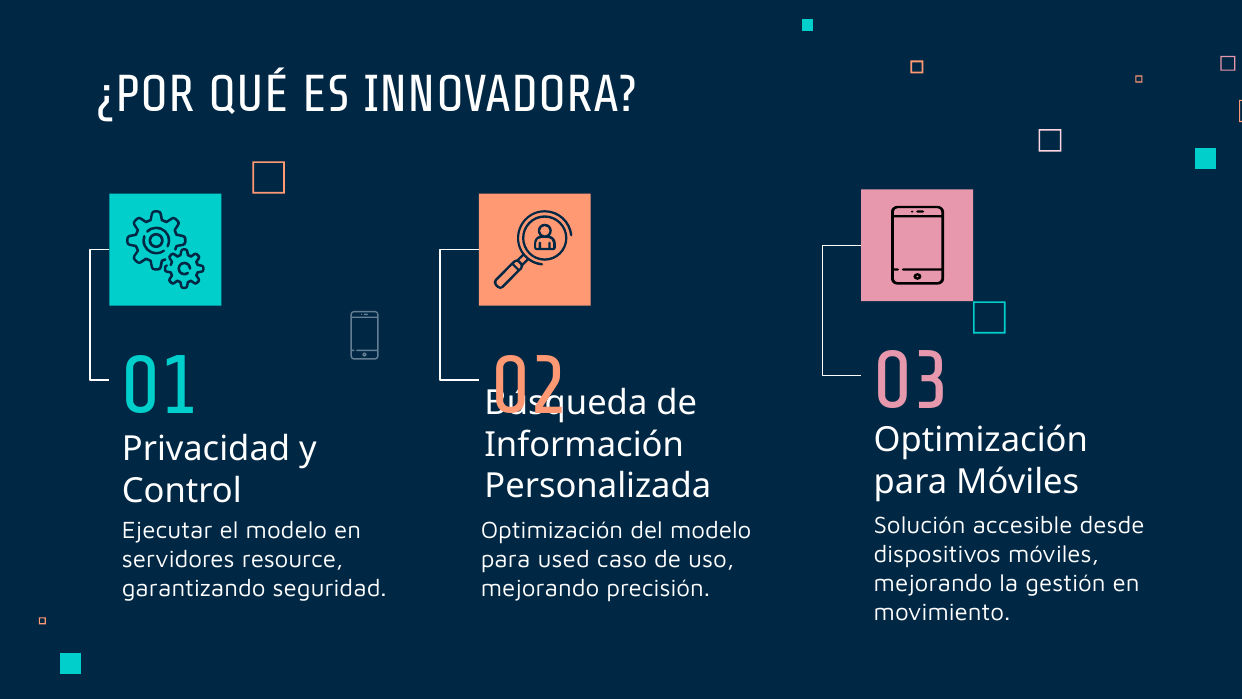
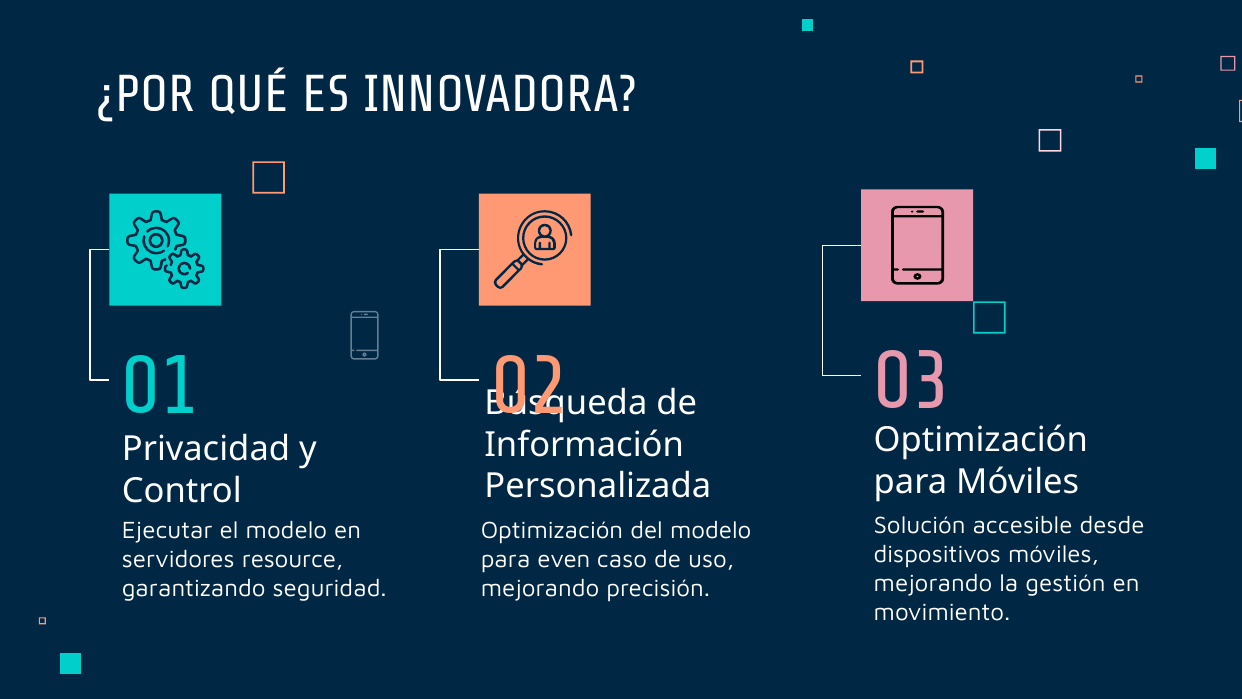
used: used -> even (564, 559)
